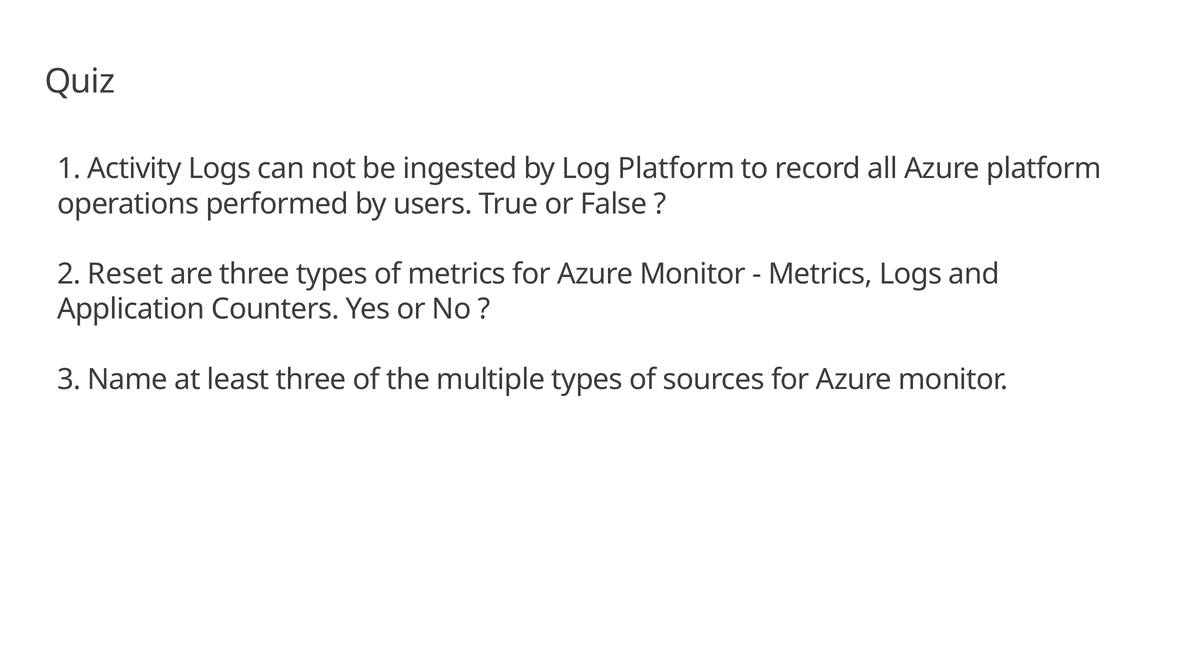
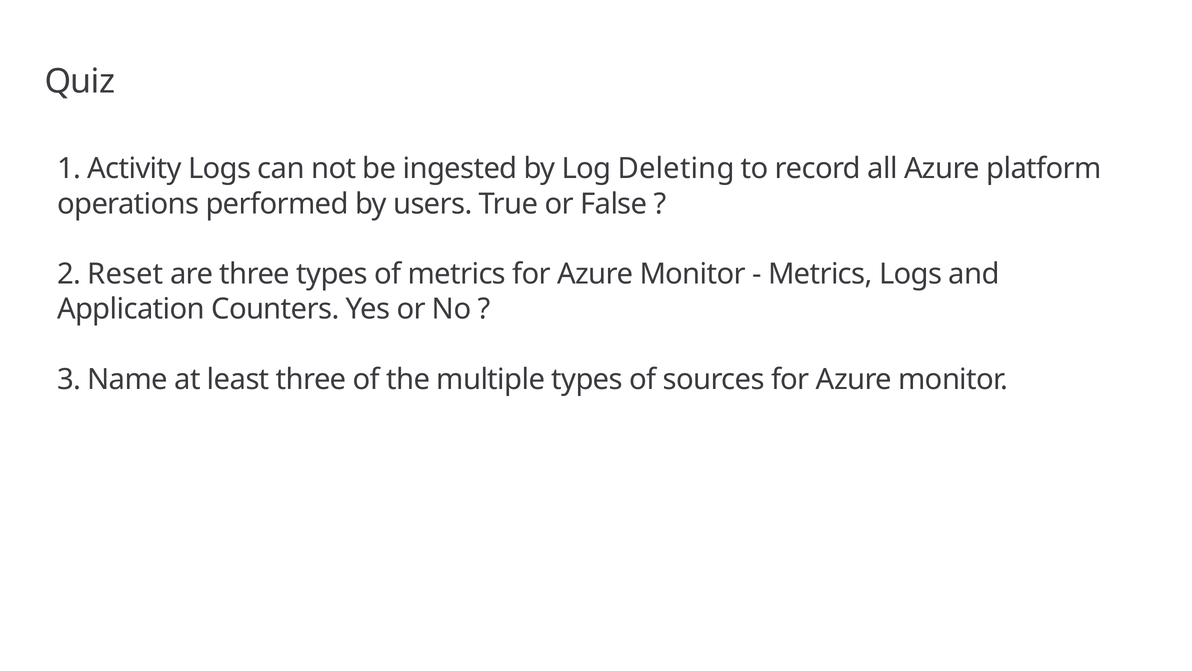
Log Platform: Platform -> Deleting (676, 169)
